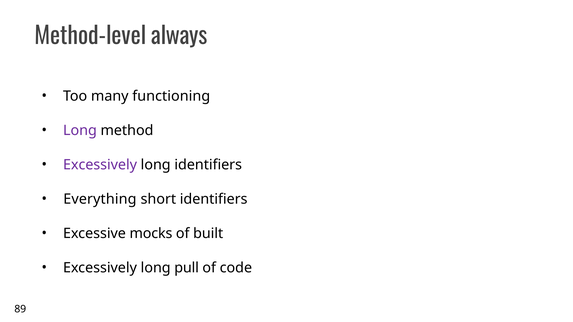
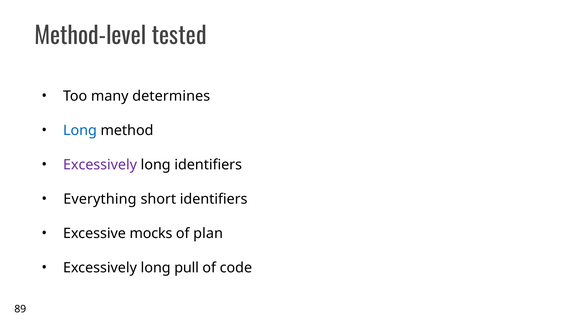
always: always -> tested (179, 36)
functioning: functioning -> determines (171, 96)
Long colour: purple -> blue (80, 130)
built: built -> plan (208, 234)
